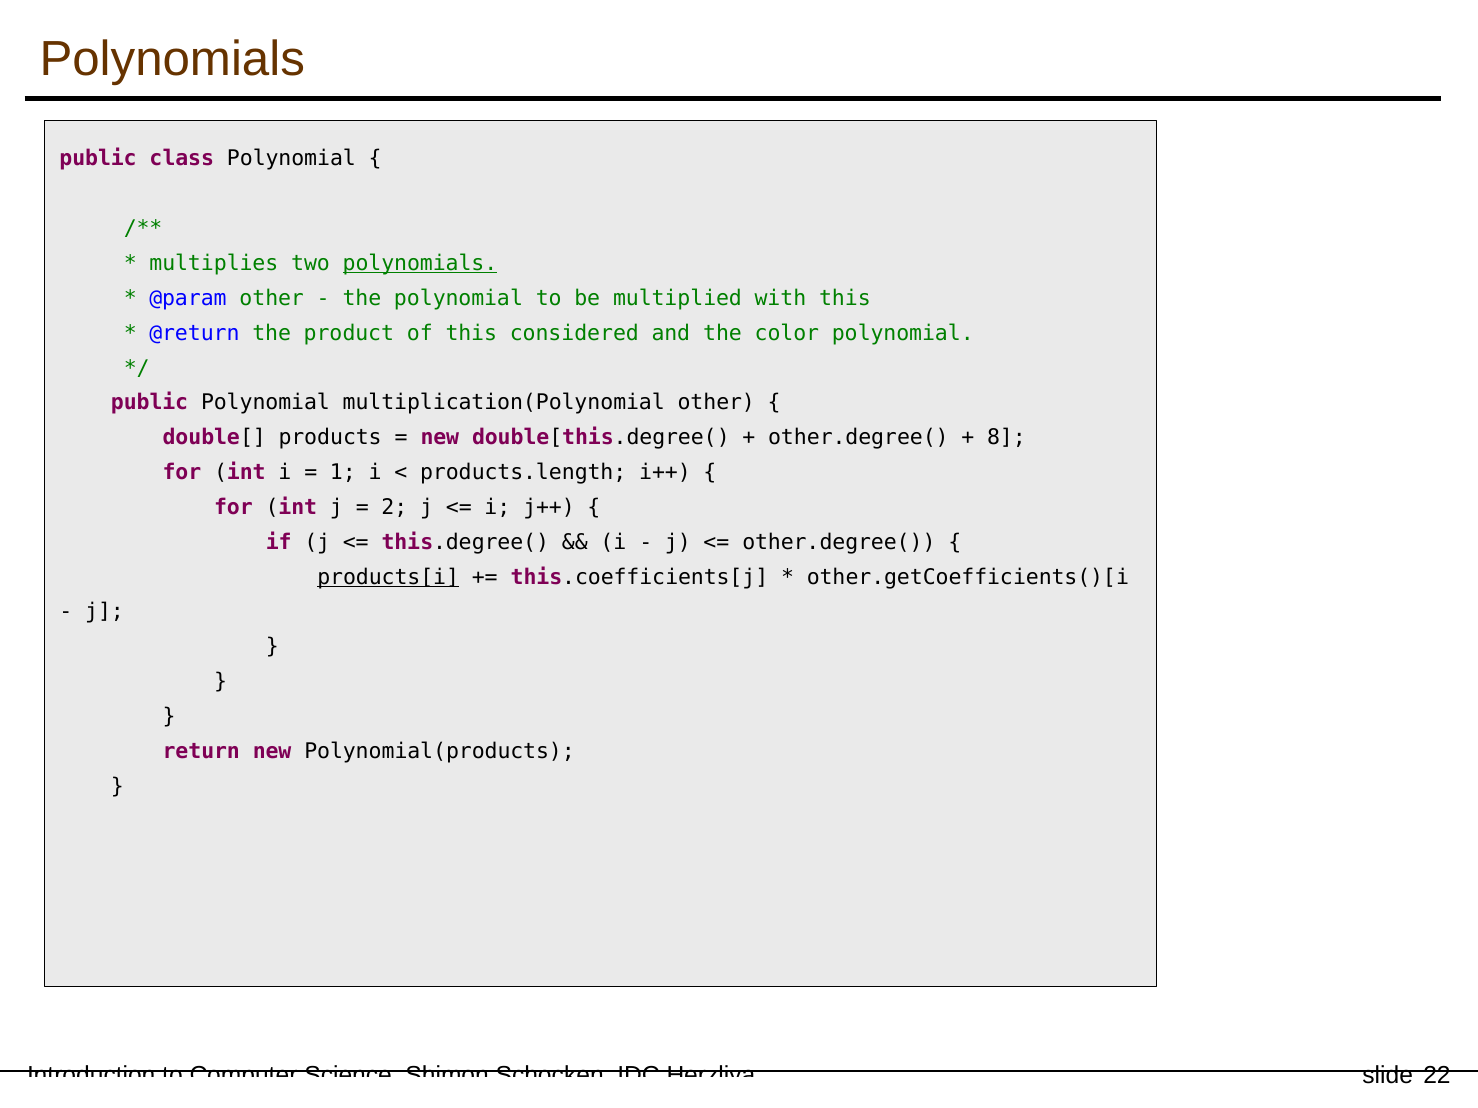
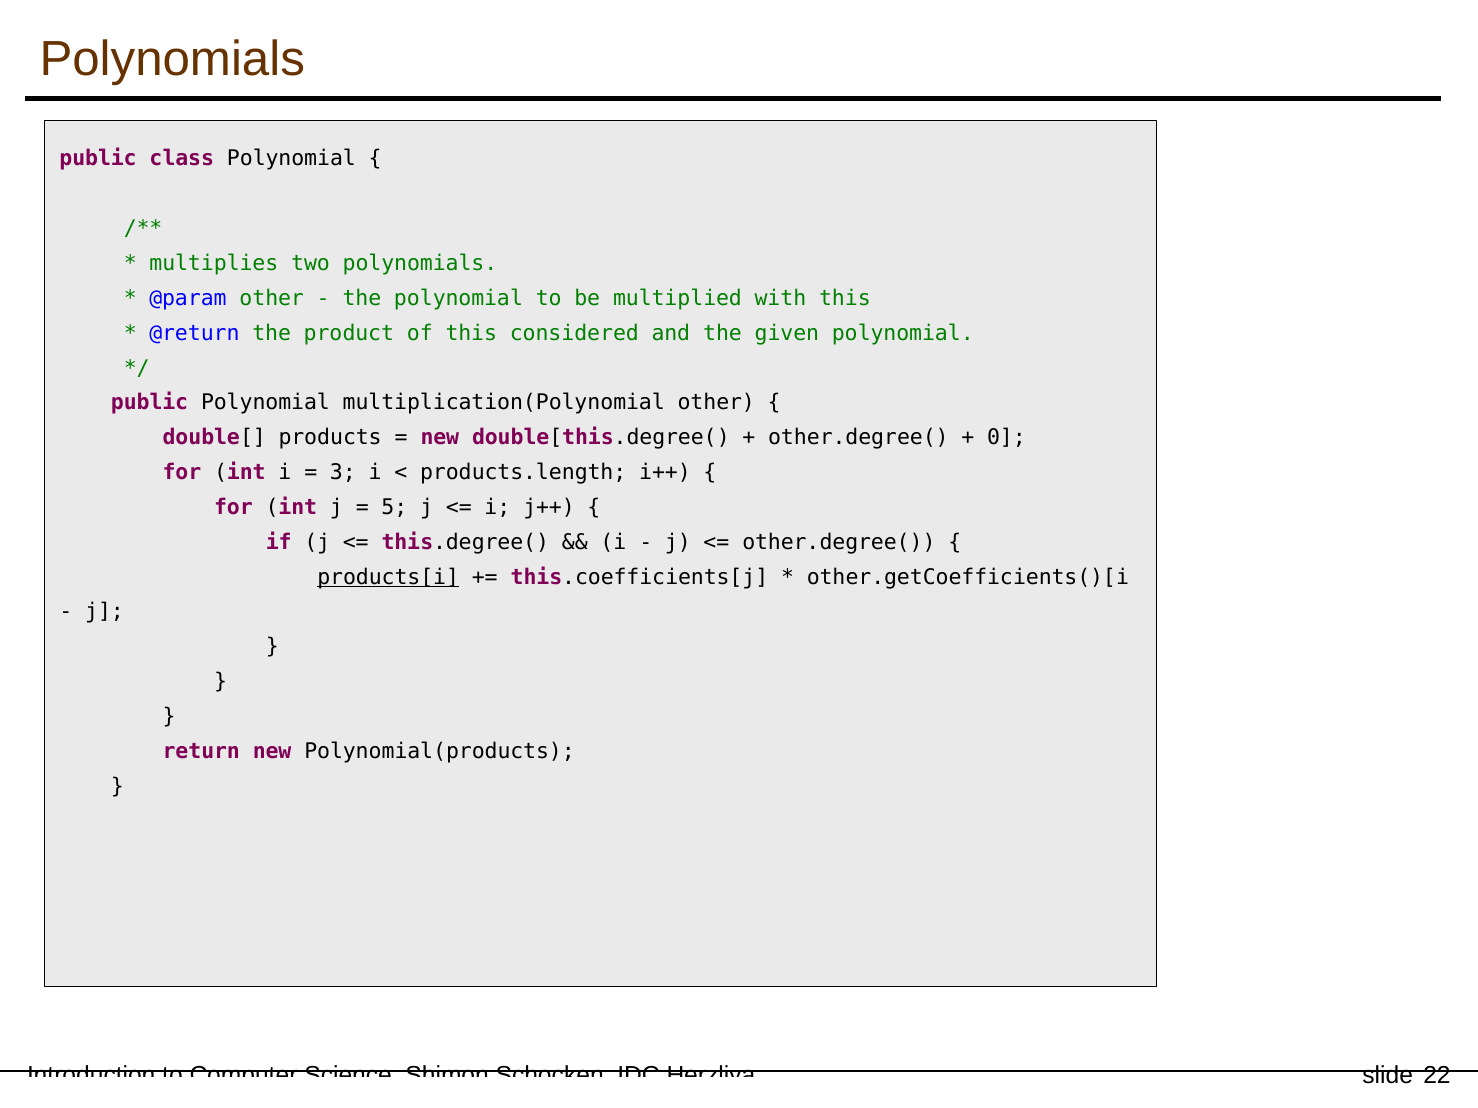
polynomials underline: present -> none (420, 264)
color: color -> given (787, 333)
8: 8 -> 0 (1006, 438)
1: 1 -> 3 (343, 473)
2: 2 -> 5 (394, 508)
